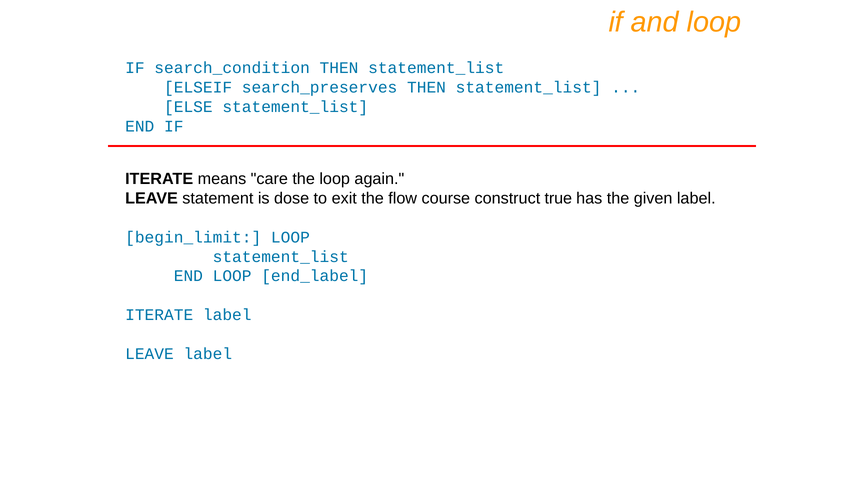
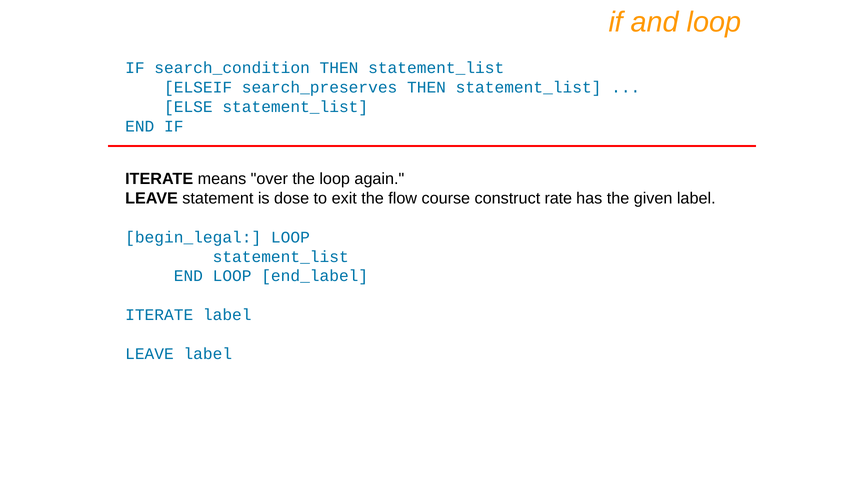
care: care -> over (269, 179)
true: true -> rate (558, 198)
begin_limit: begin_limit -> begin_legal (193, 237)
